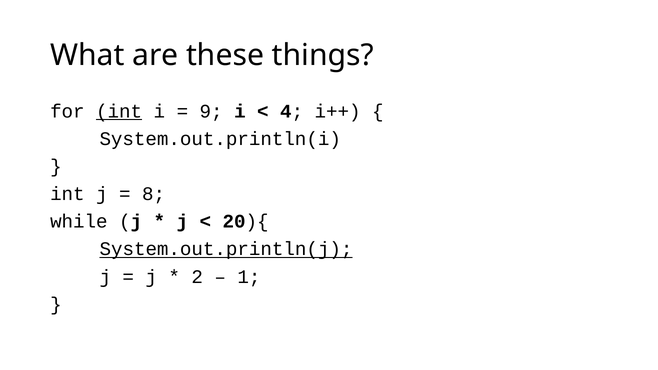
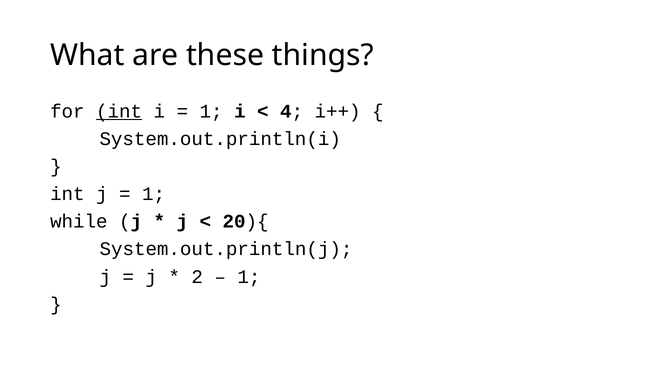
9: 9 -> 1 (211, 111)
8: 8 -> 1 (154, 194)
System.out.println(j underline: present -> none (226, 249)
